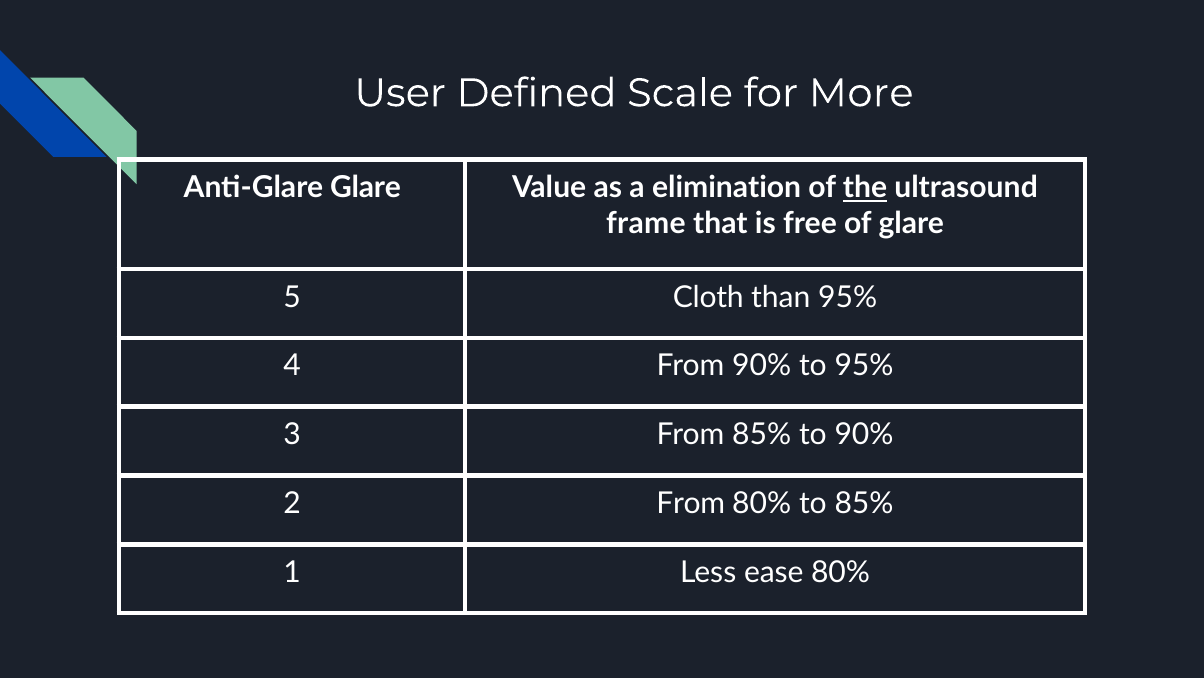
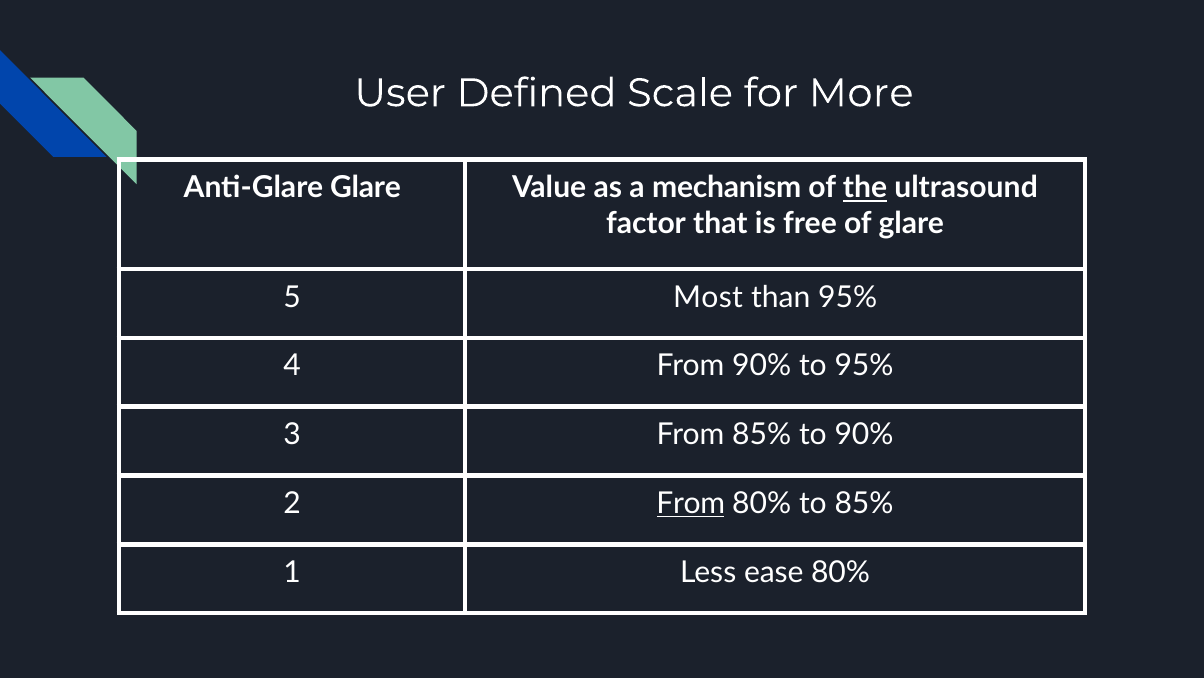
elimination: elimination -> mechanism (727, 188)
frame: frame -> factor (646, 224)
Cloth: Cloth -> Most (708, 297)
From underline: none -> present (691, 503)
